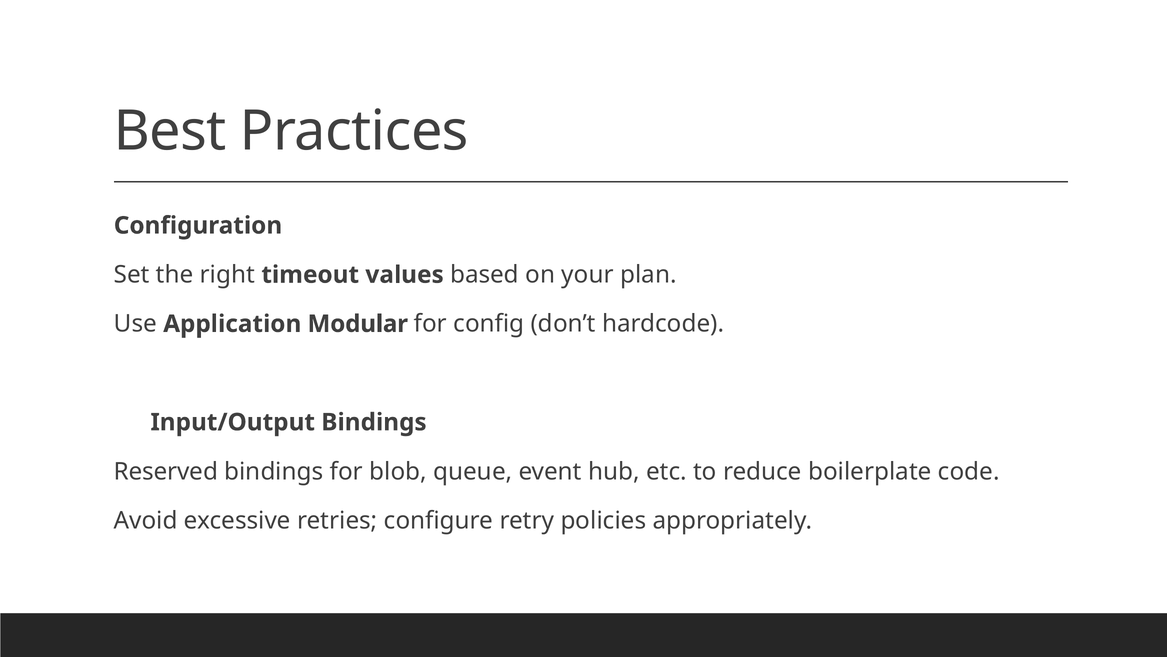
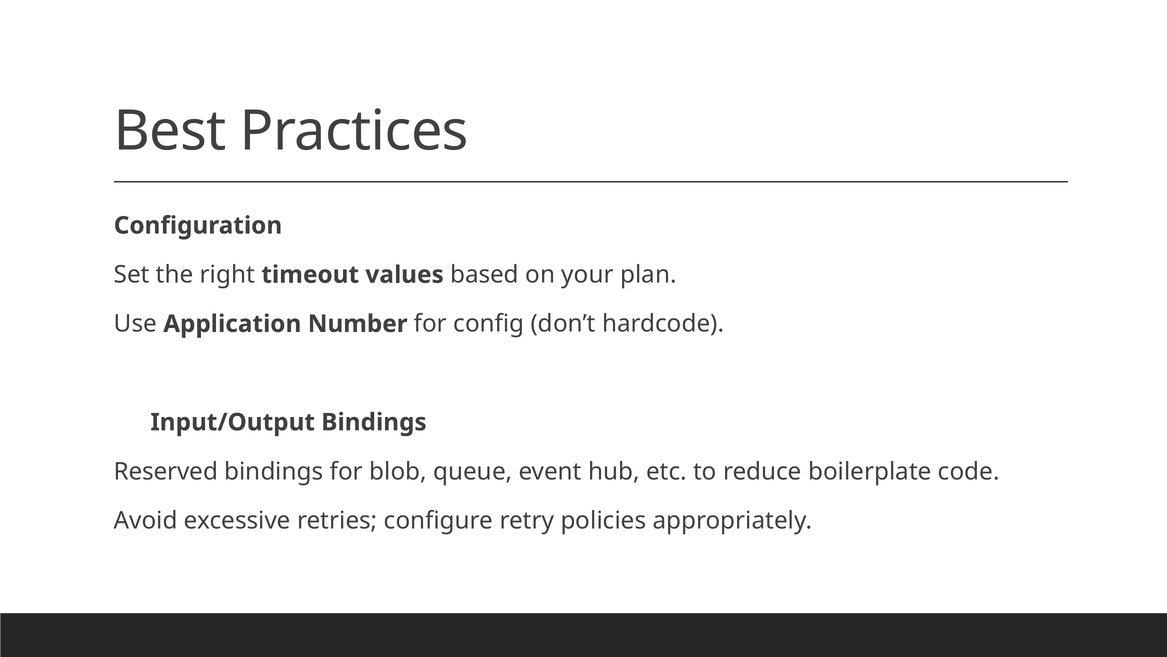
Modular: Modular -> Number (358, 324)
